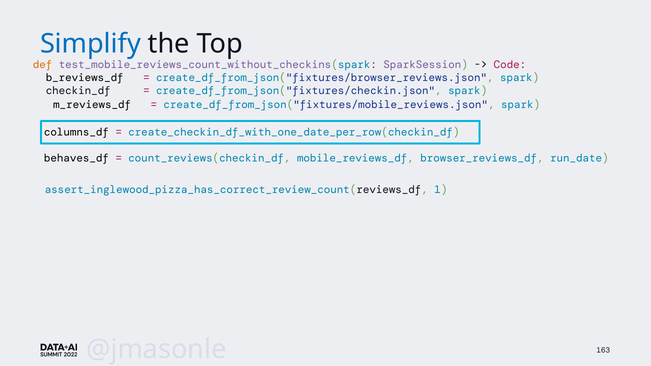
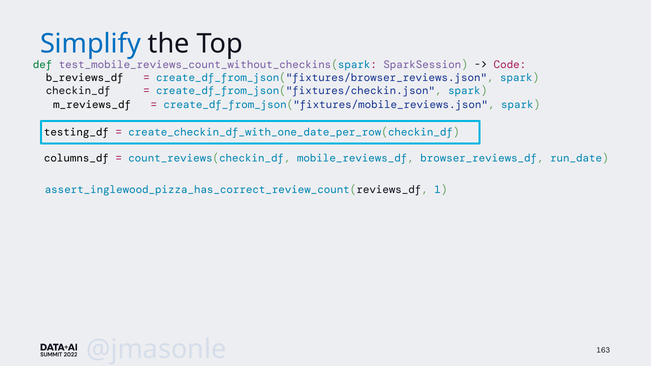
def colour: orange -> green (43, 65)
columns_df: columns_df -> testing_df (76, 132)
behaves_df: behaves_df -> columns_df (76, 158)
